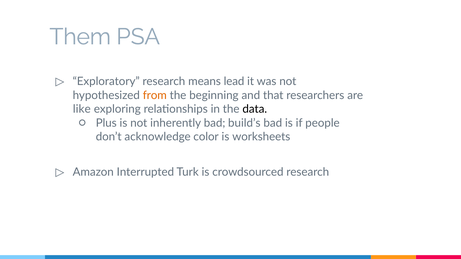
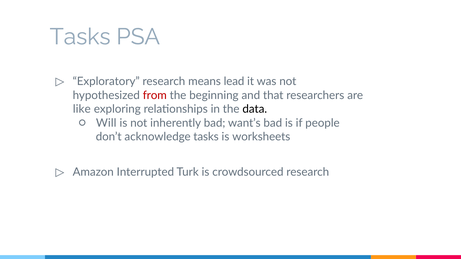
Them: Them -> Tasks (80, 37)
from colour: orange -> red (155, 95)
Plus: Plus -> Will (106, 123)
build’s: build’s -> want’s (244, 123)
acknowledge color: color -> tasks (206, 137)
